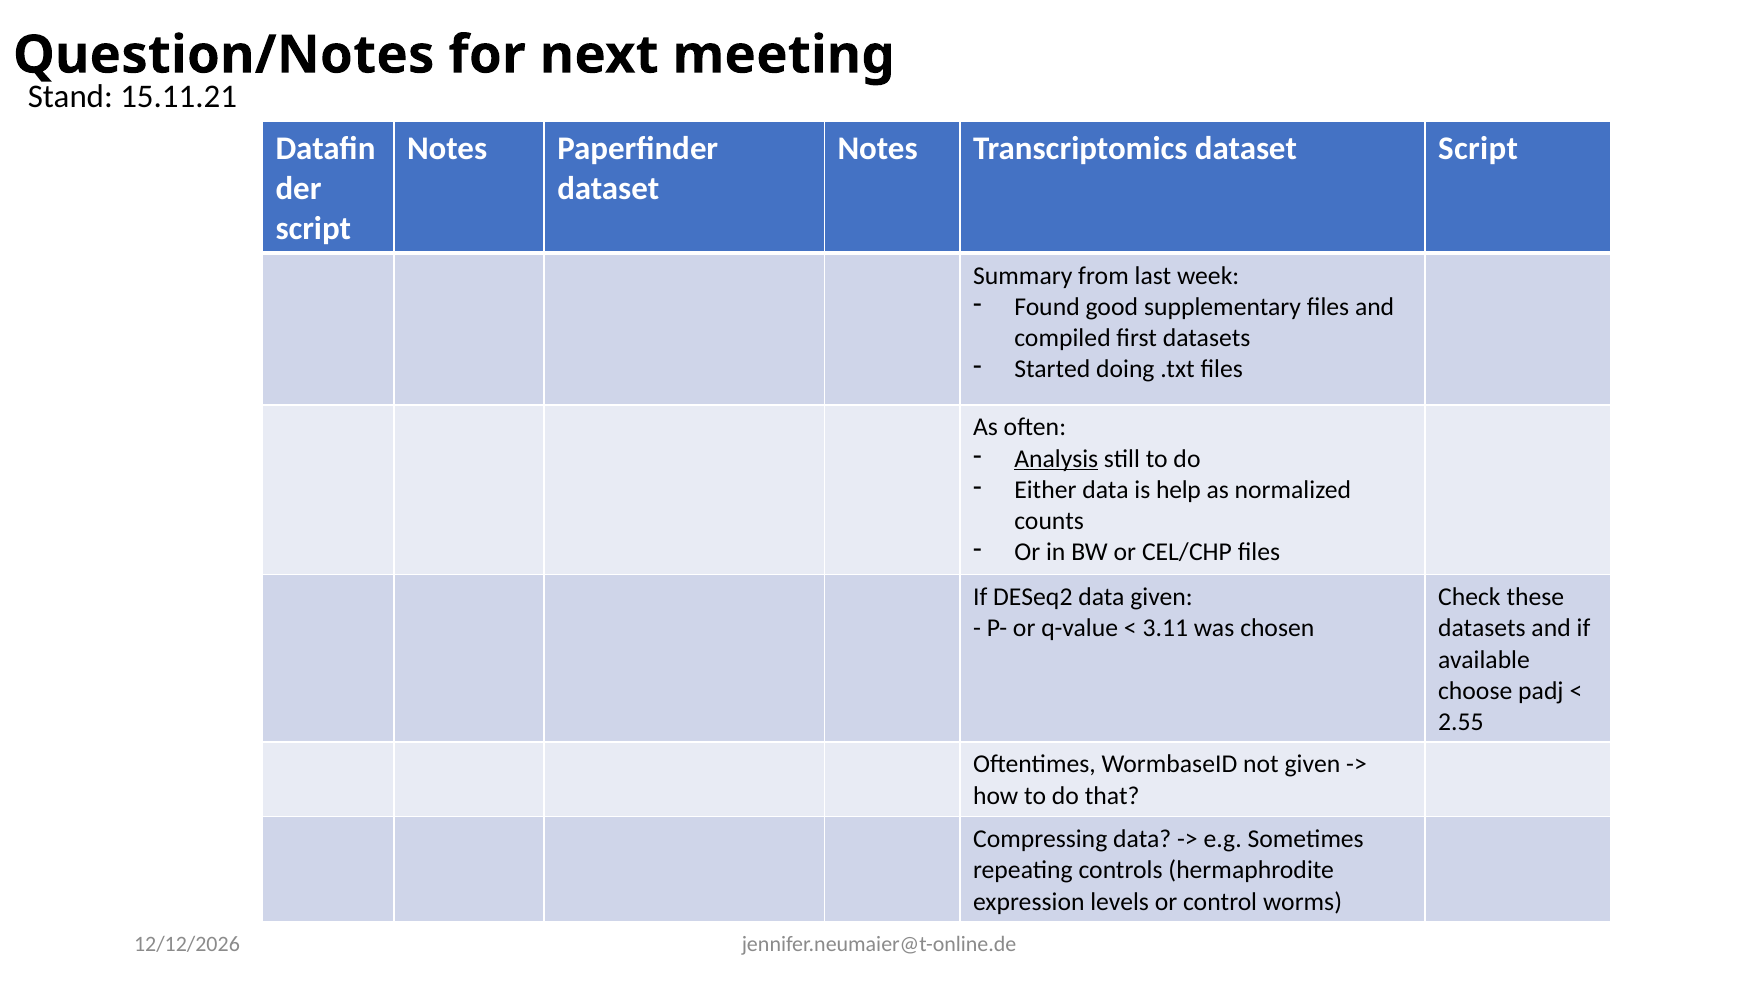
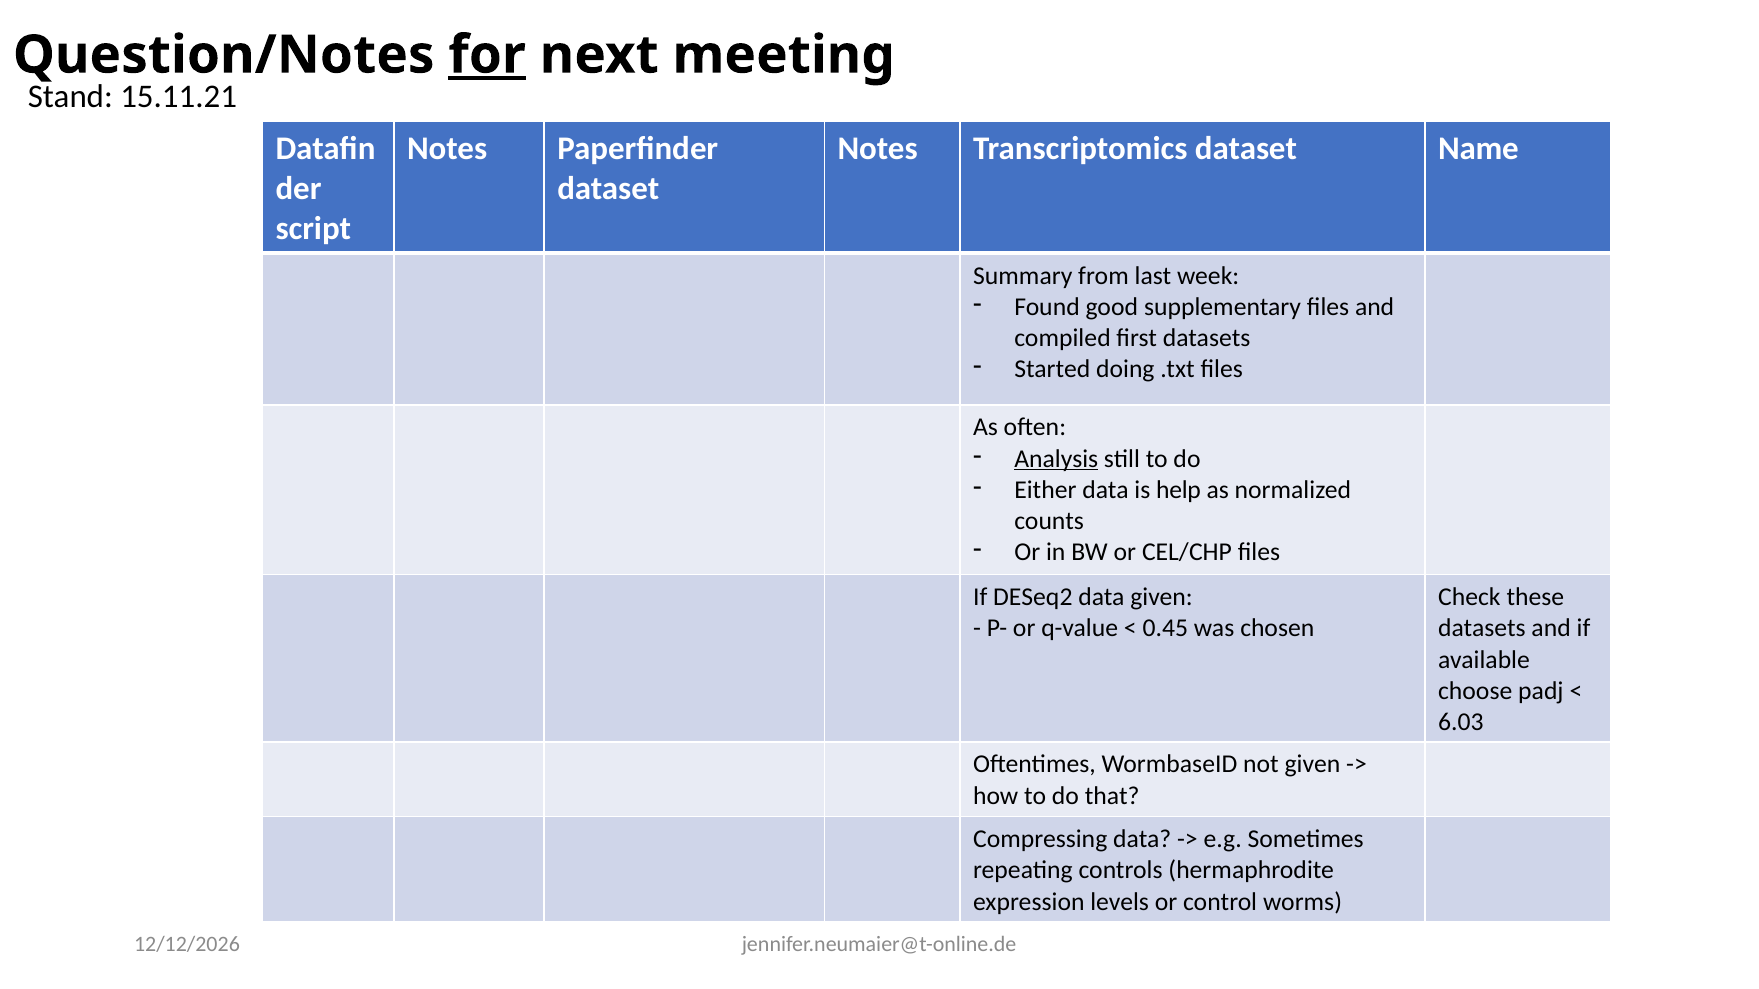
for underline: none -> present (487, 55)
dataset Script: Script -> Name (1478, 148)
3.11: 3.11 -> 0.45 (1165, 629)
2.55: 2.55 -> 6.03 (1461, 722)
